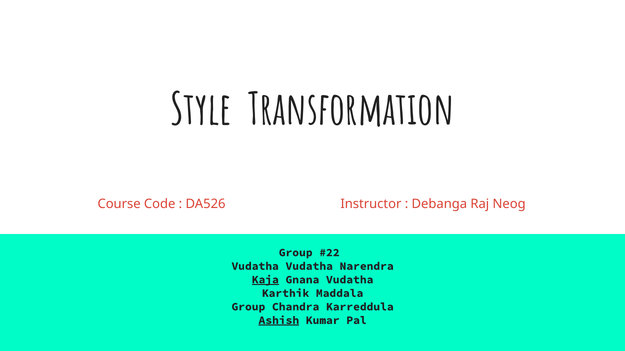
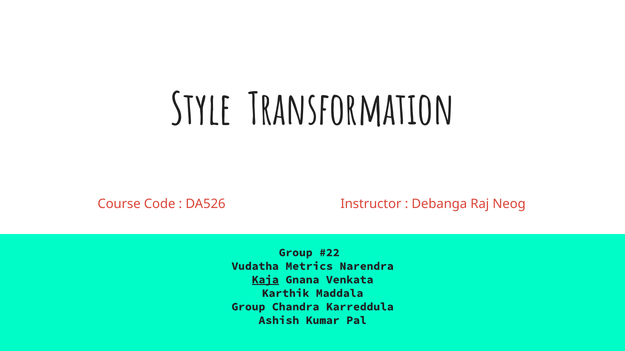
Vudatha Vudatha: Vudatha -> Metrics (309, 266)
Gnana Vudatha: Vudatha -> Venkata (350, 280)
Ashish underline: present -> none (279, 321)
